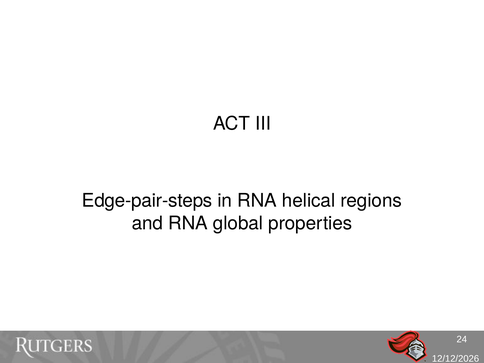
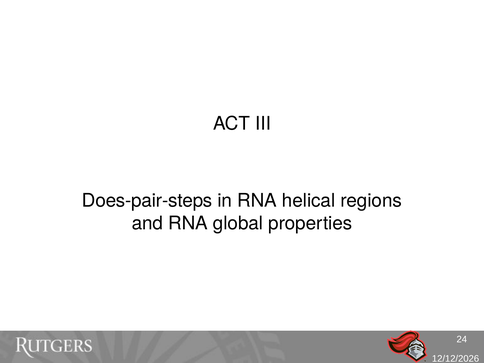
Edge-pair-steps: Edge-pair-steps -> Does-pair-steps (147, 201)
